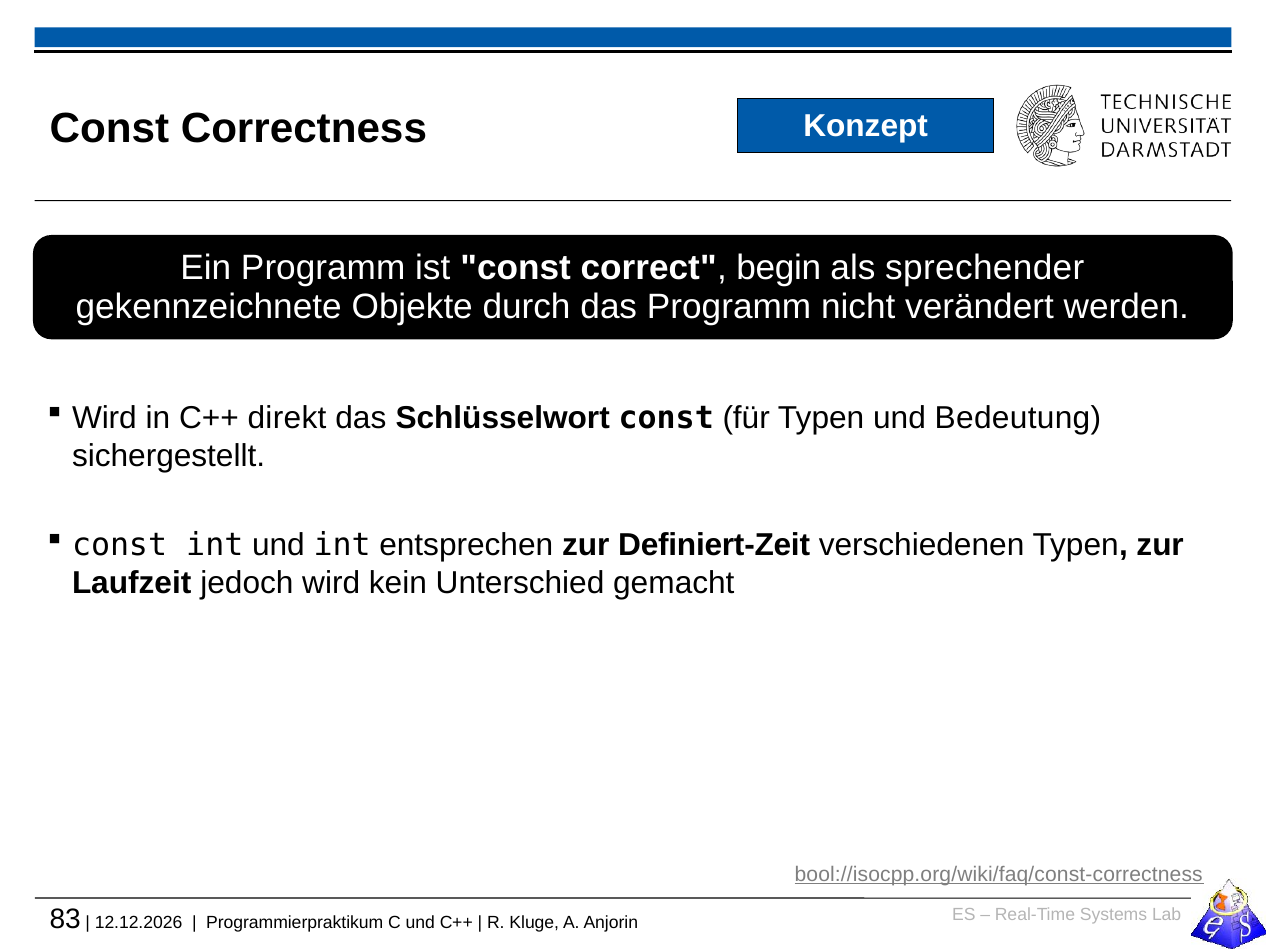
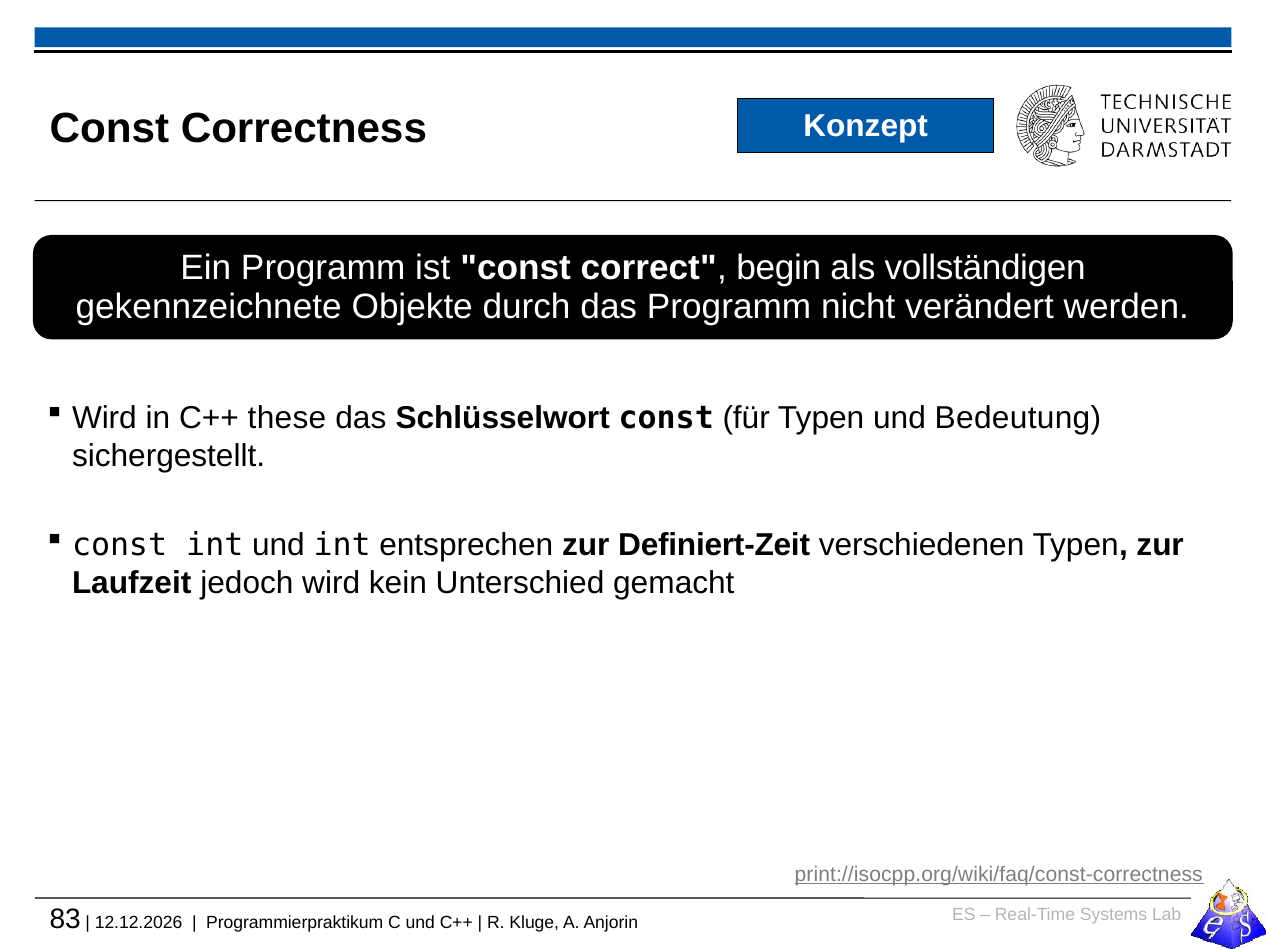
sprechender: sprechender -> vollständigen (985, 268)
direkt: direkt -> these (287, 419)
bool://isocpp.org/wiki/faq/const-correctness: bool://isocpp.org/wiki/faq/const-correctness -> print://isocpp.org/wiki/faq/const-correctness (999, 875)
